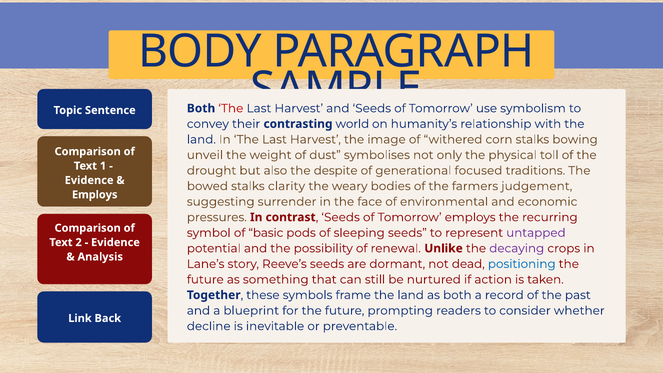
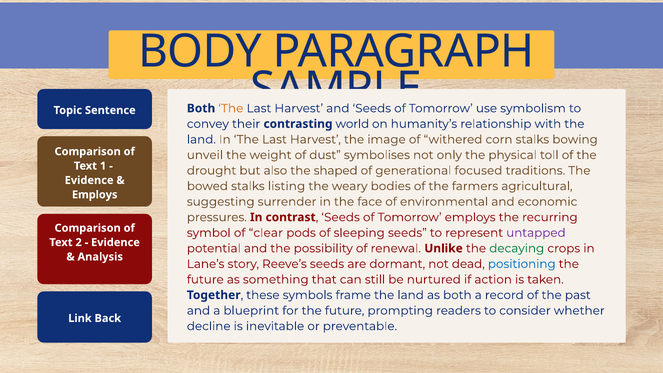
The colour: red -> orange (231, 108)
despite: despite -> shaped (336, 171)
clarity: clarity -> listing (287, 186)
judgement: judgement -> agricultural (537, 186)
basic: basic -> clear (266, 233)
decaying colour: purple -> green (517, 248)
